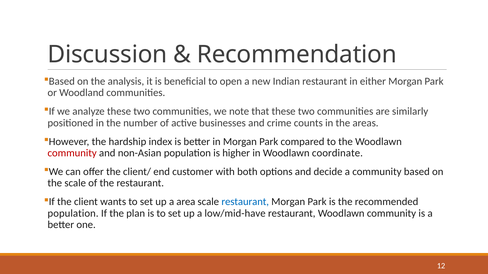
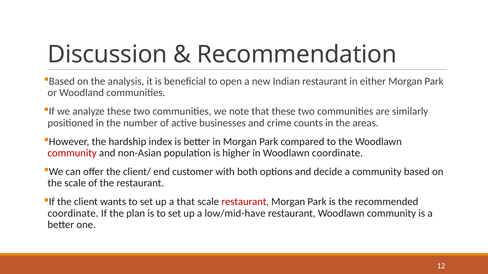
a area: area -> that (186, 202)
restaurant colour: blue -> red (245, 202)
population: population -> coordinate (73, 214)
